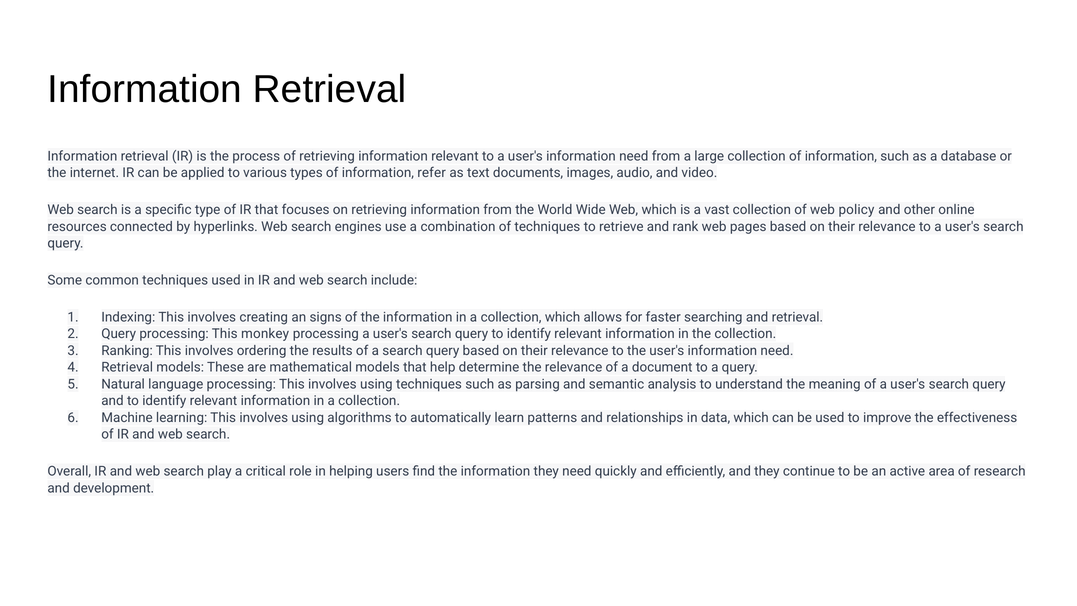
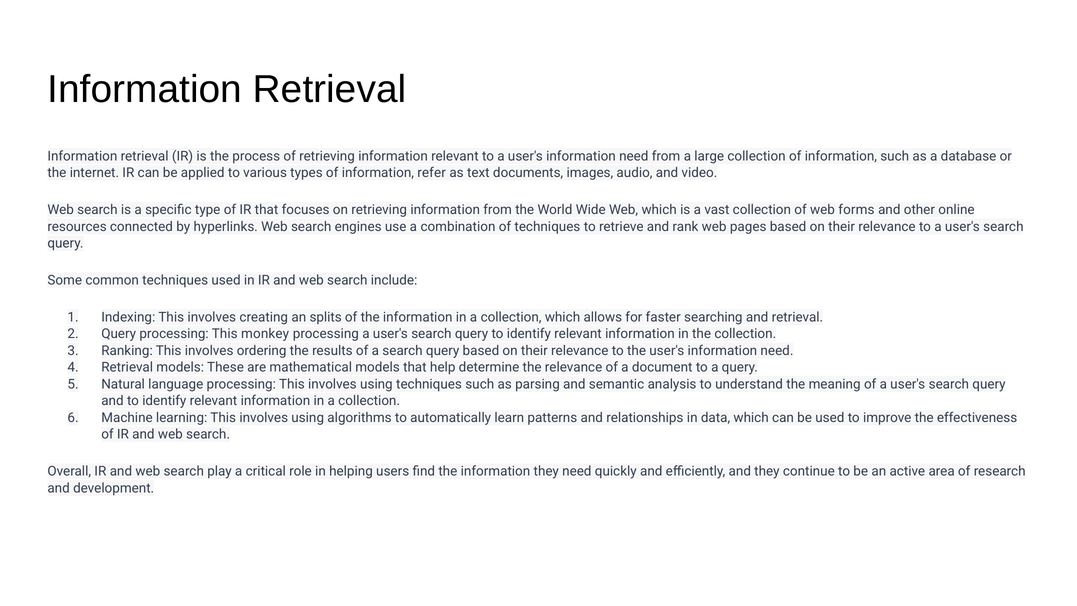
policy: policy -> forms (856, 210)
signs: signs -> splits (326, 317)
